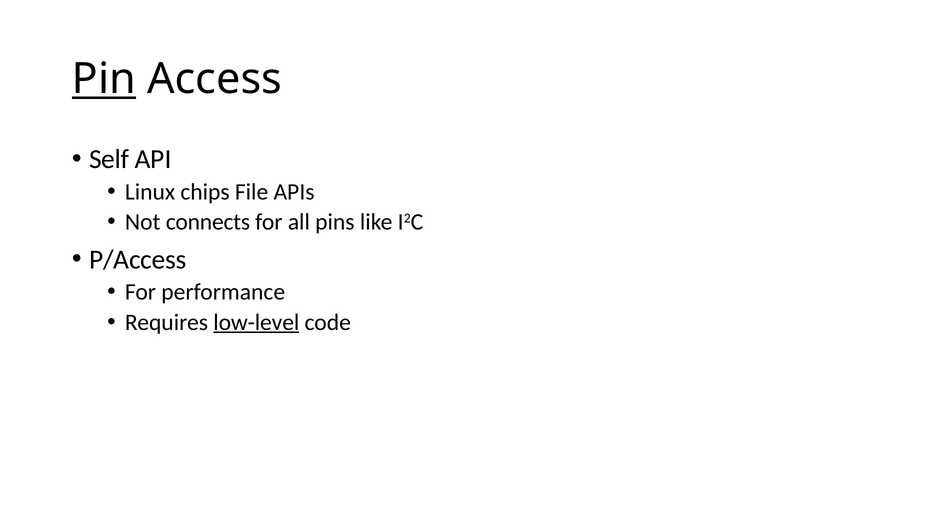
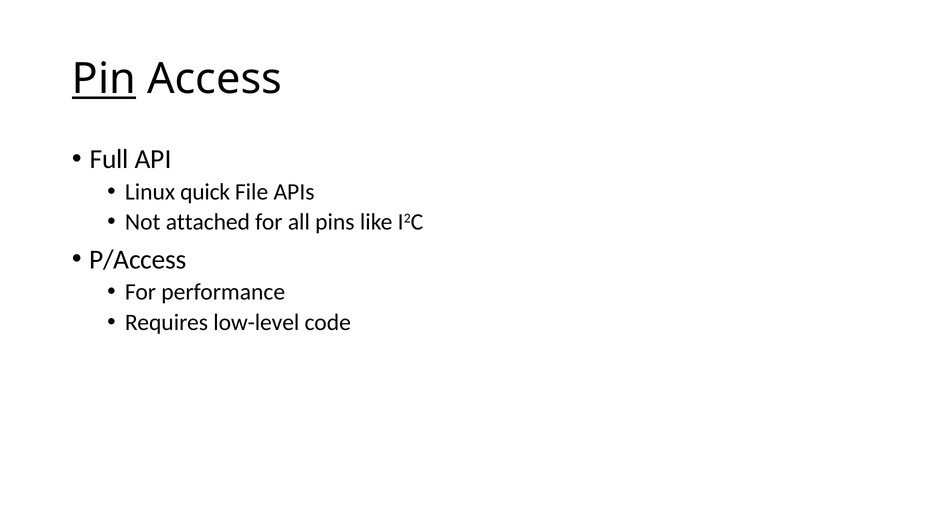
Self: Self -> Full (109, 159)
chips: chips -> quick (205, 192)
connects: connects -> attached (208, 222)
low-level underline: present -> none (256, 323)
